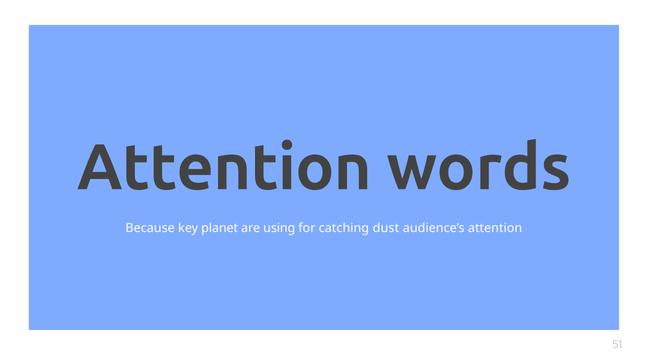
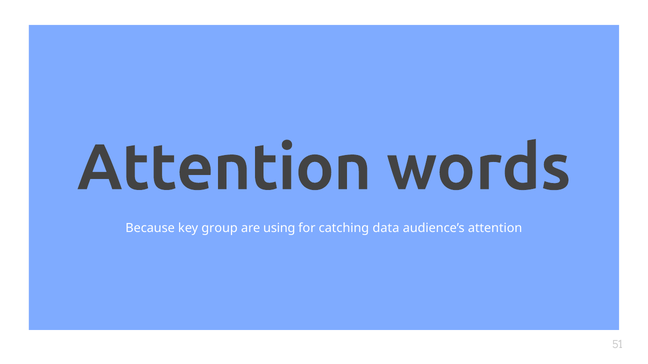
planet: planet -> group (220, 229)
dust: dust -> data (386, 229)
